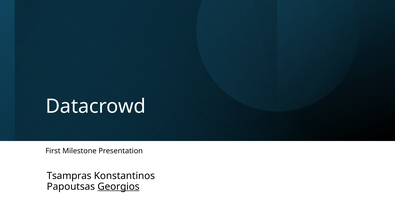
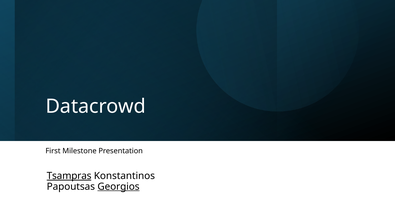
Tsampras underline: none -> present (69, 176)
